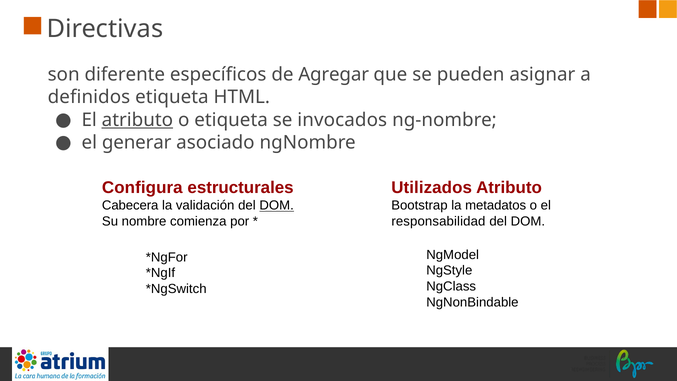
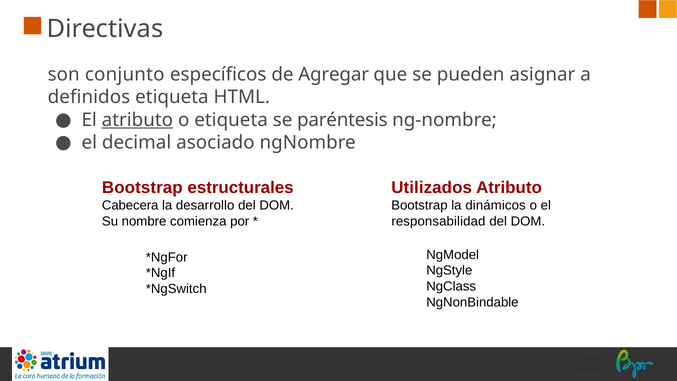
diferente: diferente -> conjunto (125, 75)
invocados: invocados -> paréntesis (342, 120)
generar: generar -> decimal (137, 142)
Configura: Configura -> Bootstrap (142, 188)
validación: validación -> desarrollo (205, 205)
DOM underline: present -> none (277, 205)
metadatos: metadatos -> dinámicos (496, 205)
